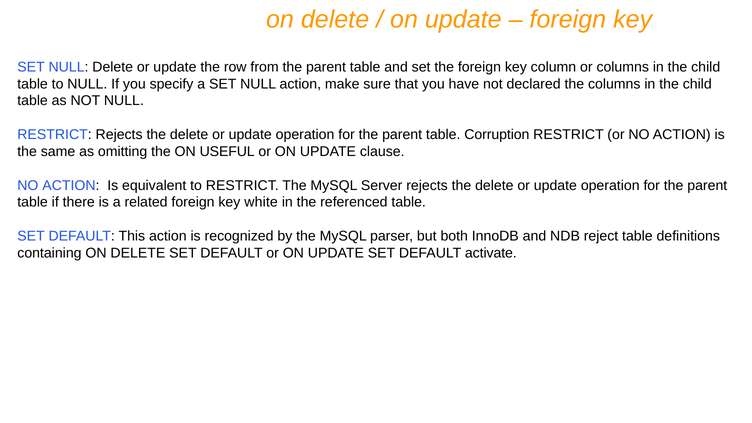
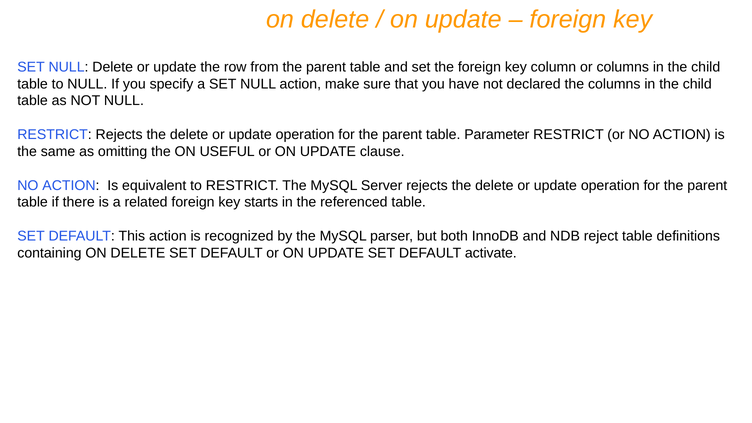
Corruption: Corruption -> Parameter (497, 135)
white: white -> starts (261, 202)
